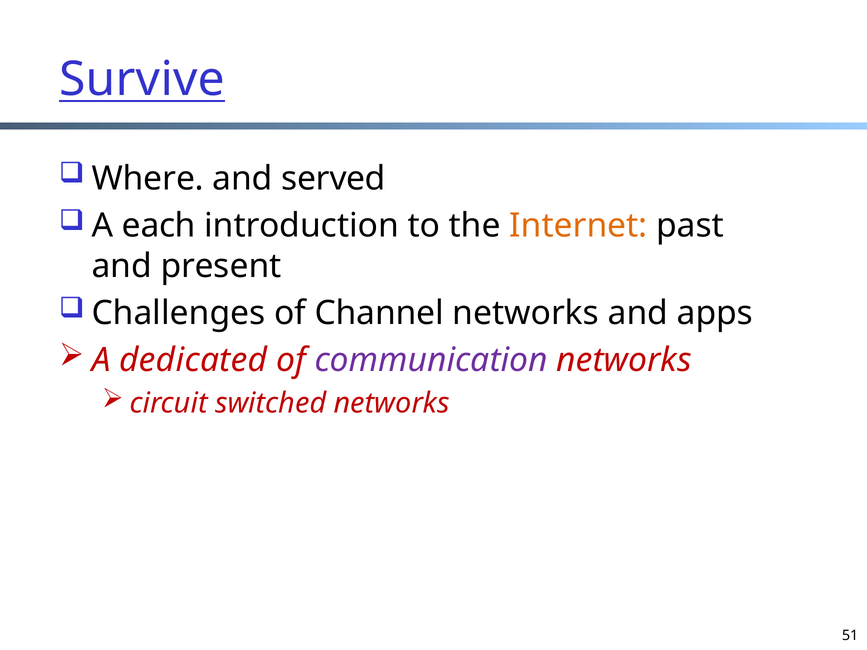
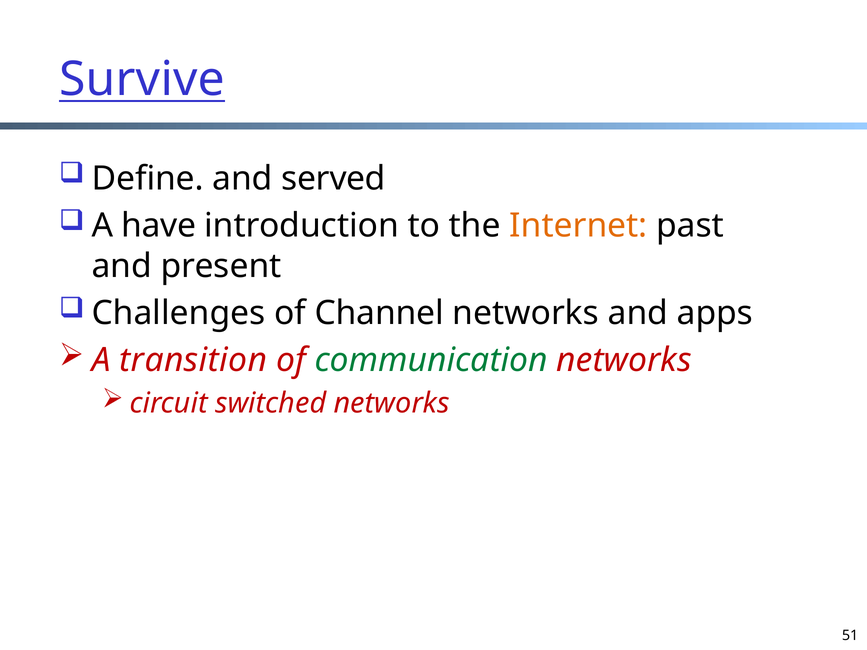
Where: Where -> Define (148, 179)
each: each -> have (159, 226)
dedicated: dedicated -> transition (193, 361)
communication colour: purple -> green (431, 361)
